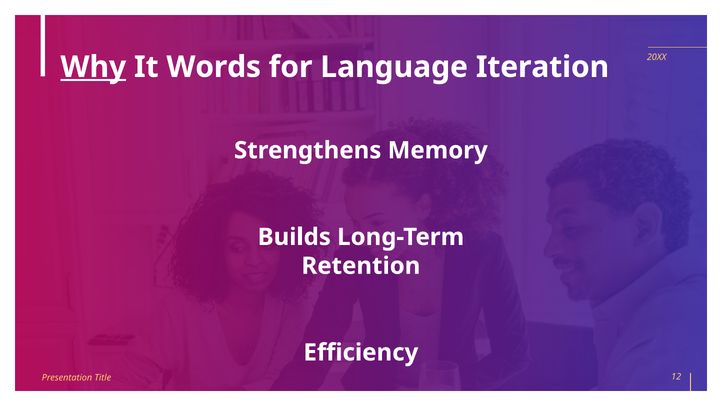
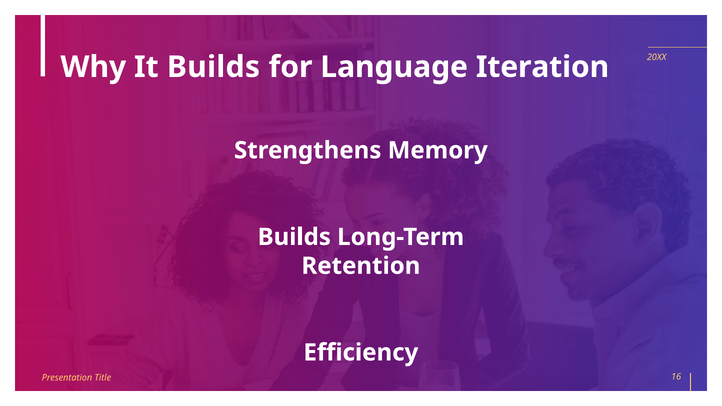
Why underline: present -> none (93, 67)
It Words: Words -> Builds (213, 67)
12: 12 -> 16 (676, 377)
